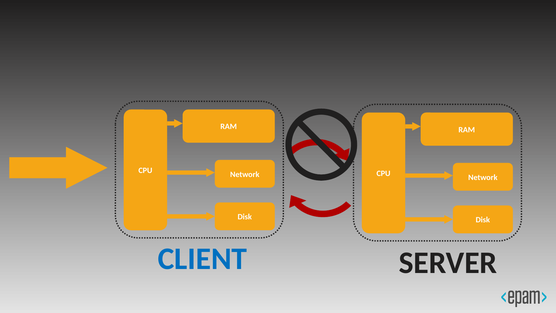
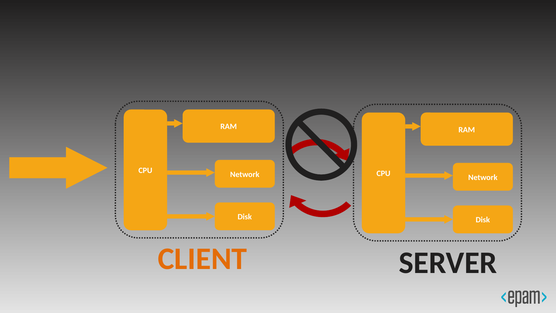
CLIENT colour: blue -> orange (202, 259)
